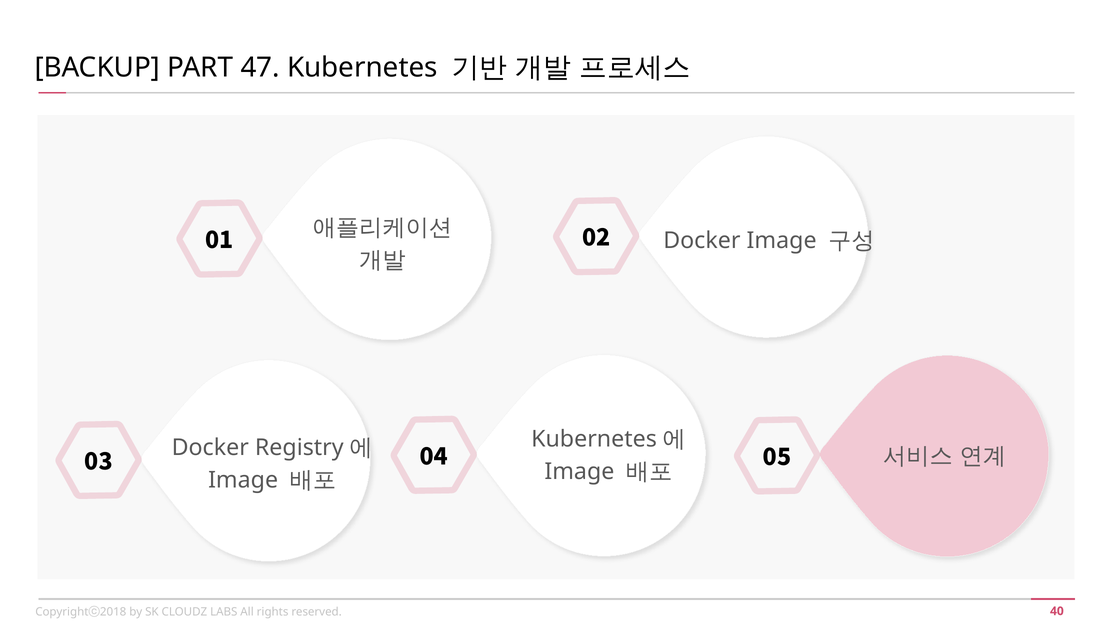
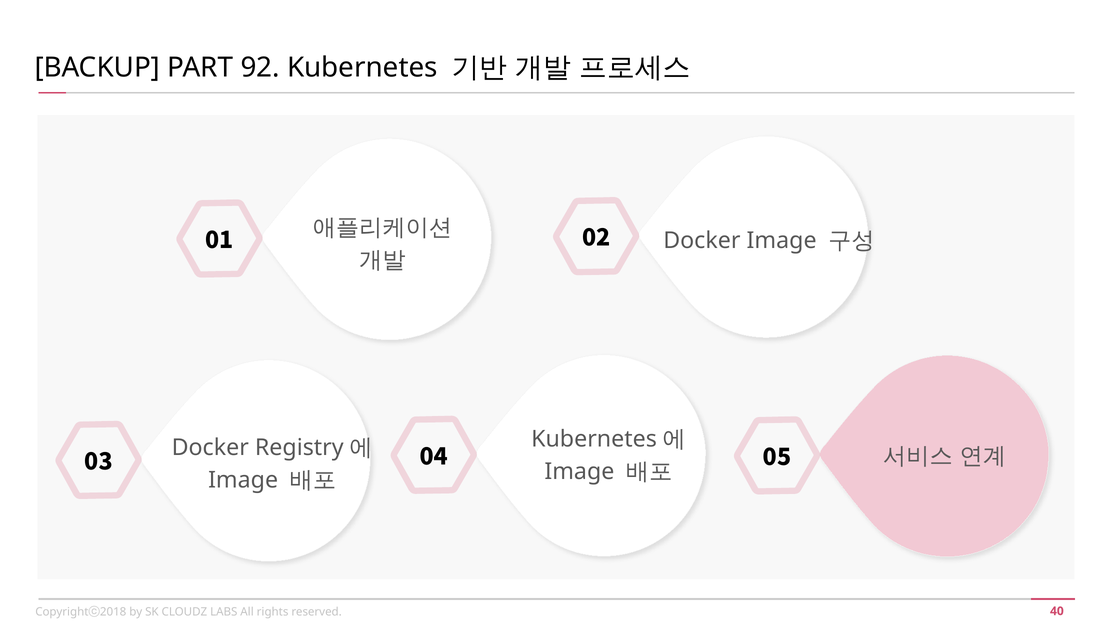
47: 47 -> 92 (260, 67)
